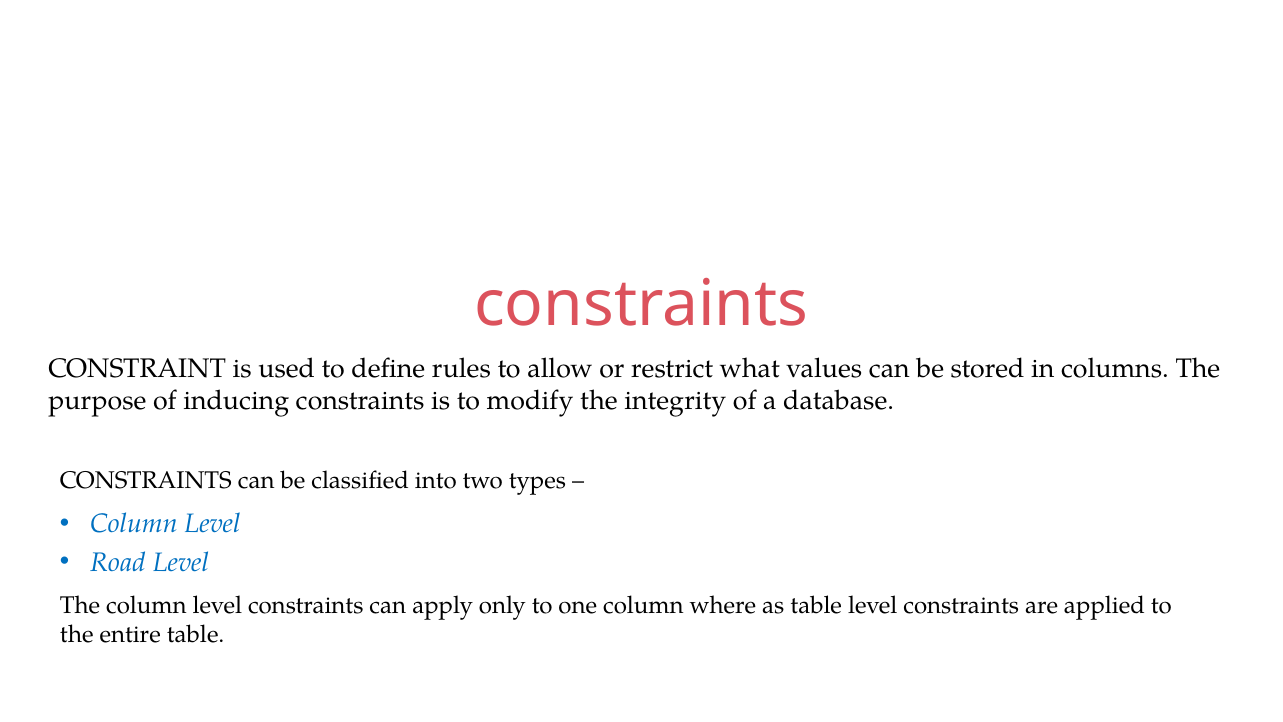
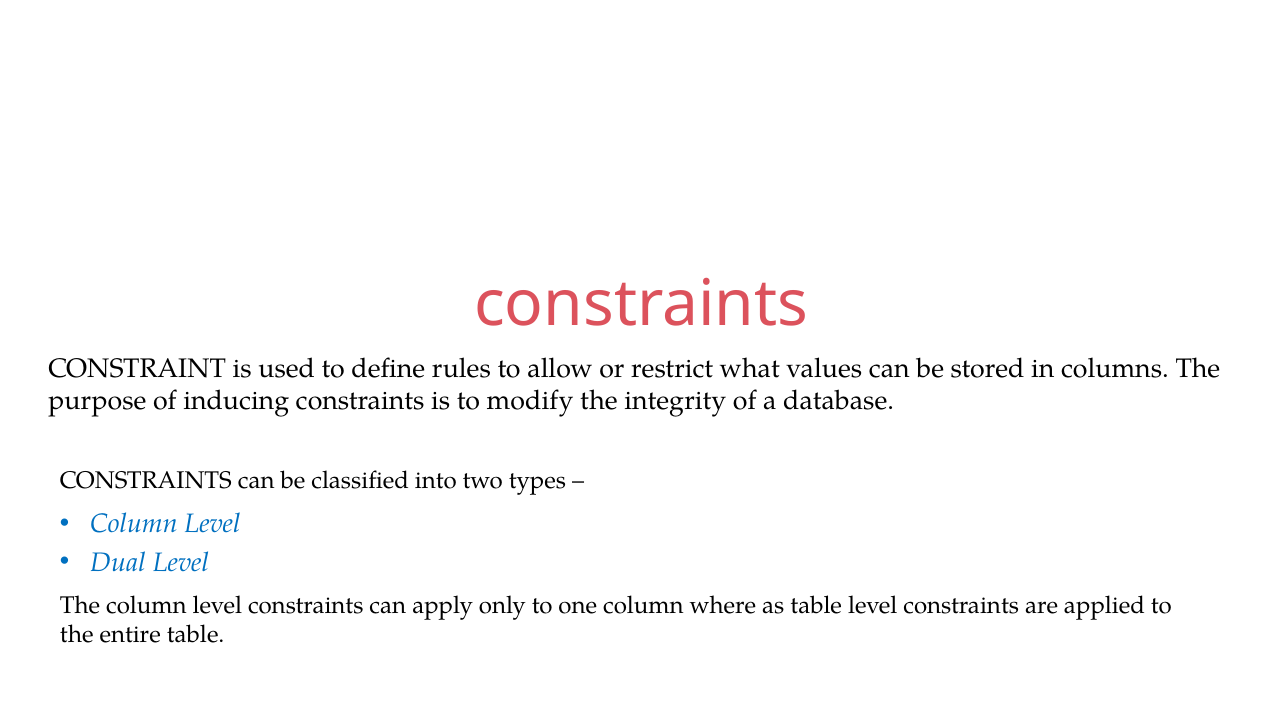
Road: Road -> Dual (118, 562)
